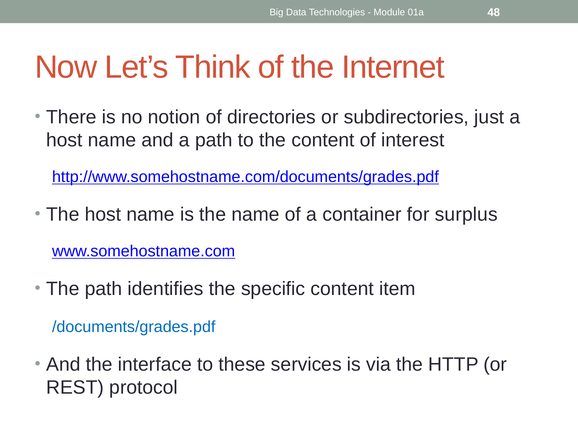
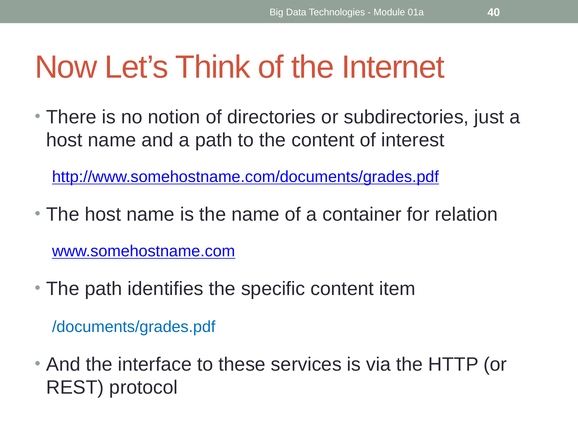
48: 48 -> 40 (494, 12)
surplus: surplus -> relation (466, 214)
